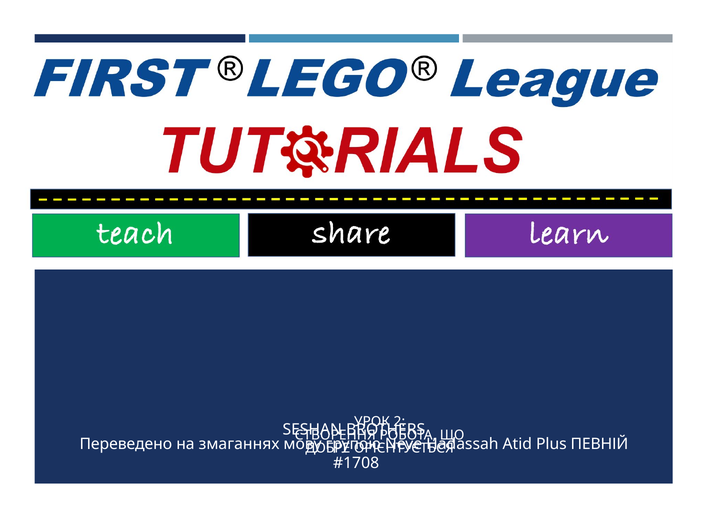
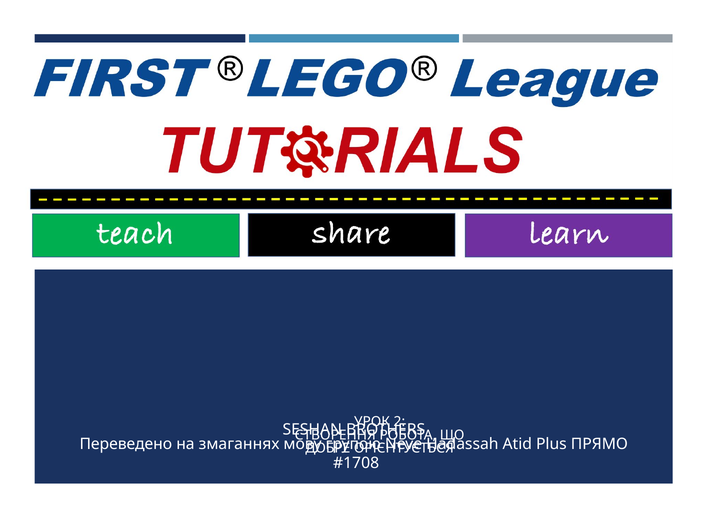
ПЕВНІЙ: ПЕВНІЙ -> ПРЯМО (599, 444)
